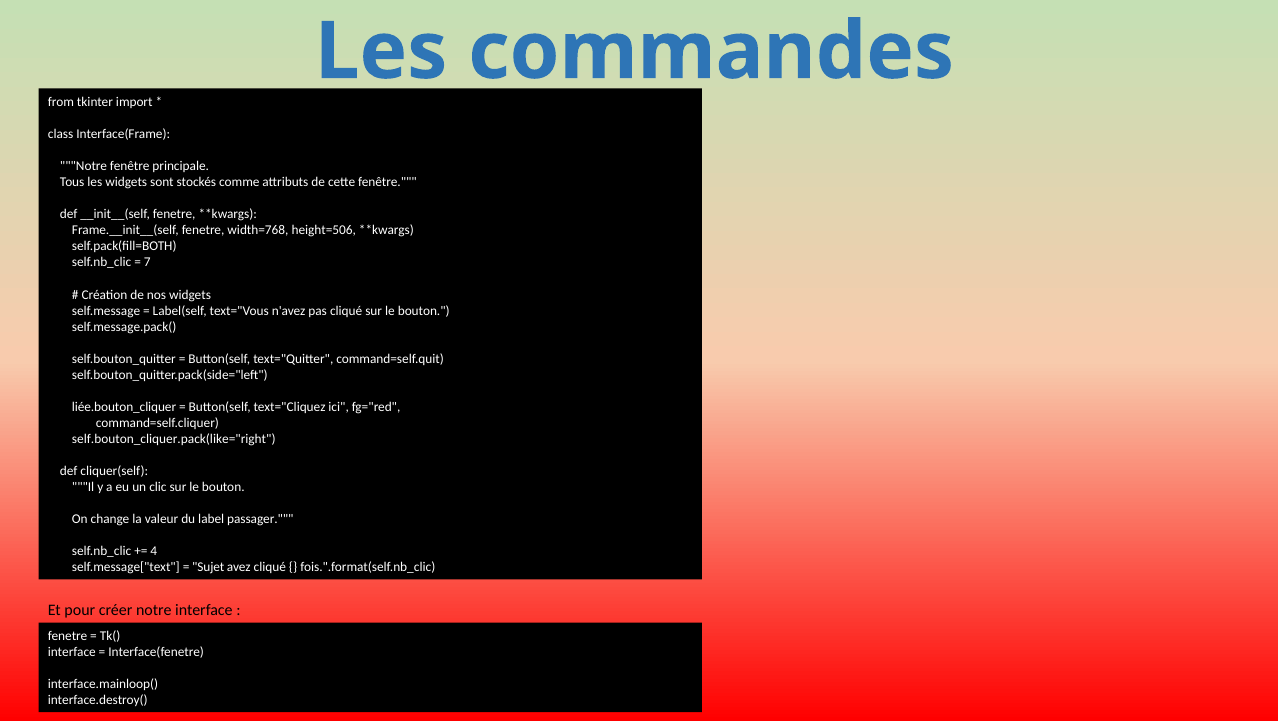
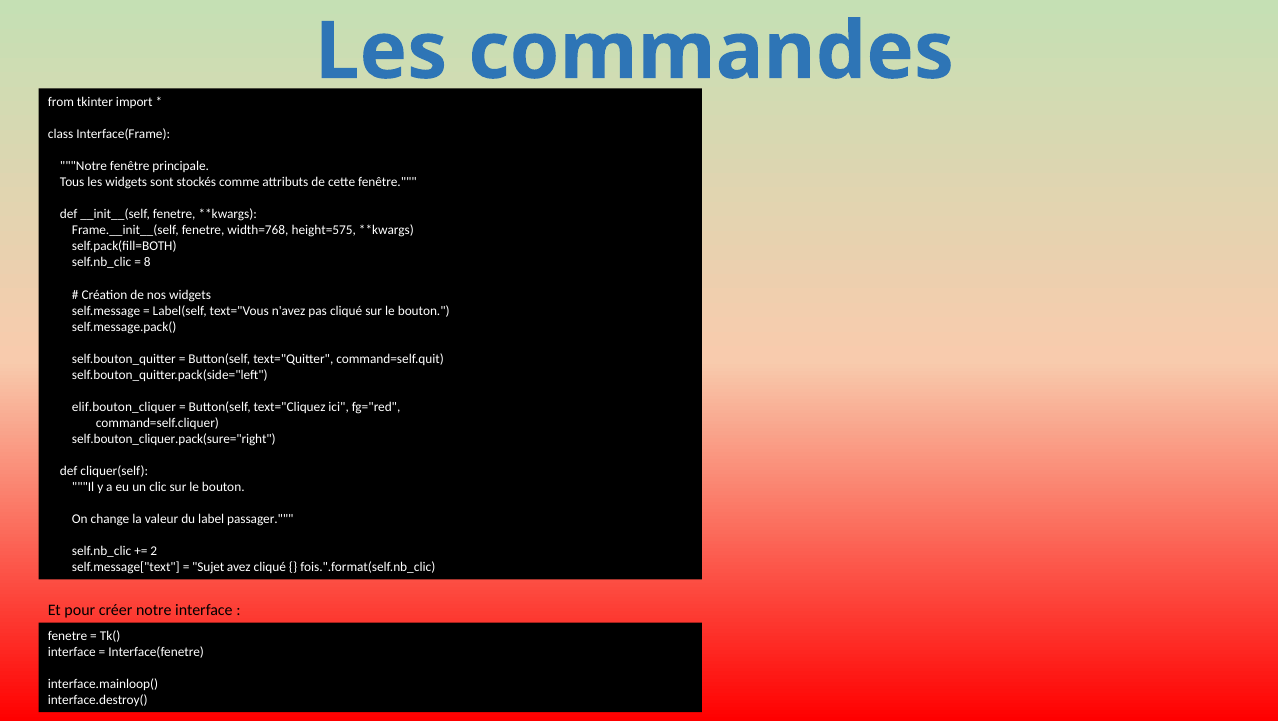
height=506: height=506 -> height=575 (324, 230)
7: 7 -> 8 (147, 262)
liée.bouton_cliquer: liée.bouton_cliquer -> elif.bouton_cliquer (124, 407)
self.bouton_cliquer.pack(like="right: self.bouton_cliquer.pack(like="right -> self.bouton_cliquer.pack(sure="right (174, 439)
4: 4 -> 2 (154, 551)
